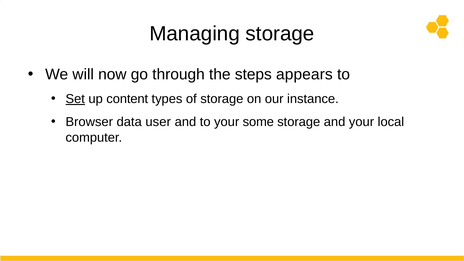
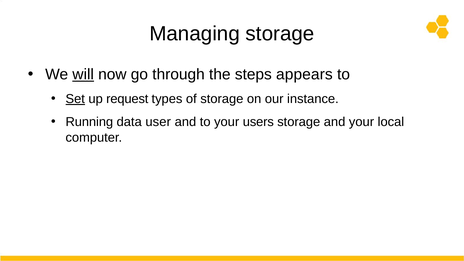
will underline: none -> present (83, 75)
content: content -> request (127, 99)
Browser: Browser -> Running (89, 122)
some: some -> users (258, 122)
